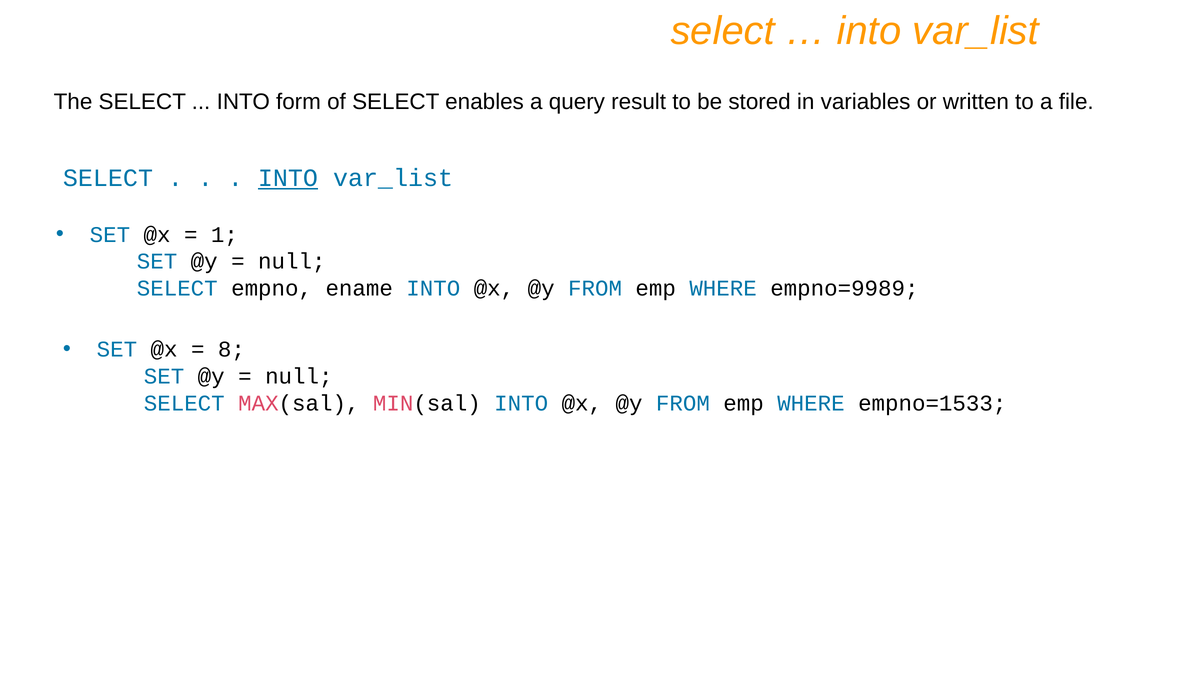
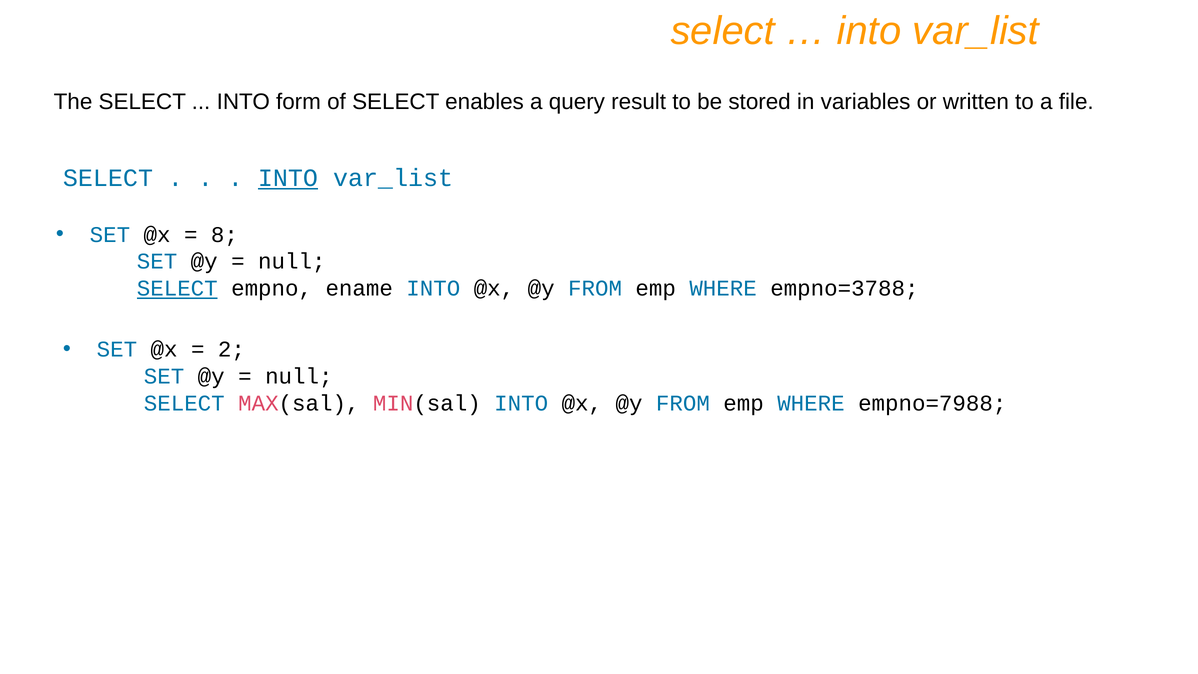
1: 1 -> 8 (224, 235)
SELECT underline: none -> present (177, 288)
empno=9989: empno=9989 -> empno=3788 (844, 288)
8: 8 -> 2 (231, 350)
empno=1533: empno=1533 -> empno=7988 (932, 403)
